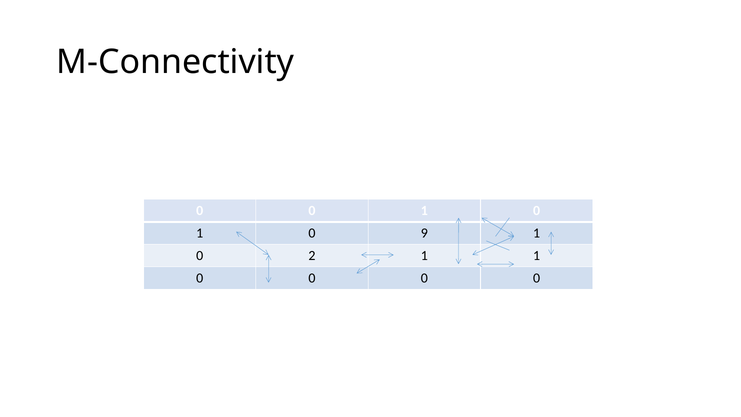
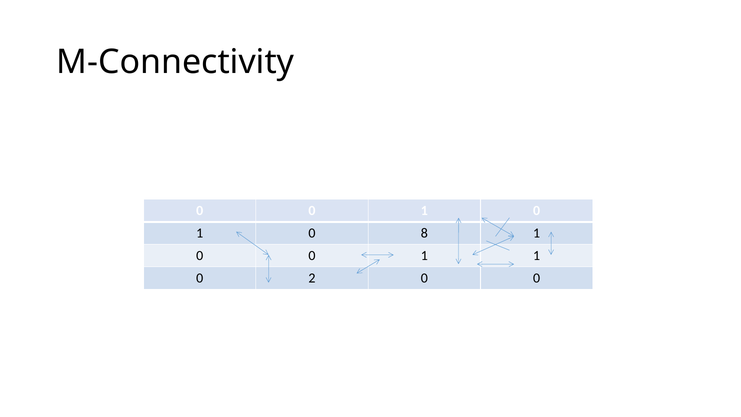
9: 9 -> 8 (424, 233)
2: 2 -> 0 (312, 256)
0: 0 -> 2 (312, 278)
